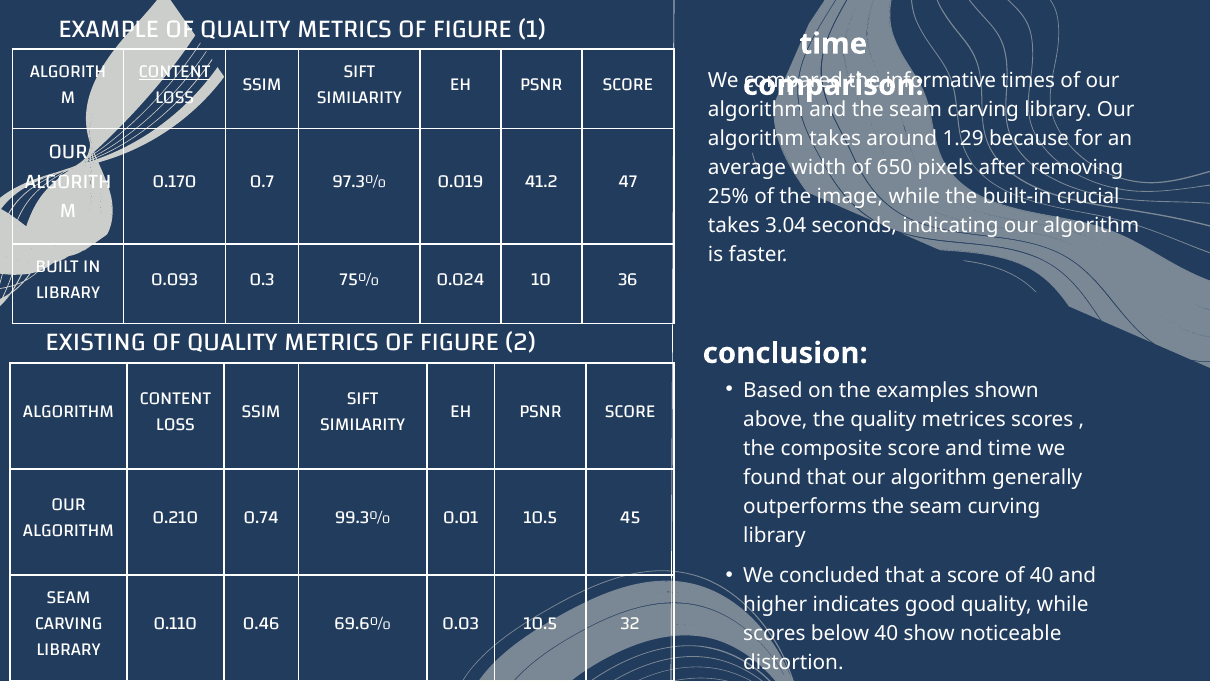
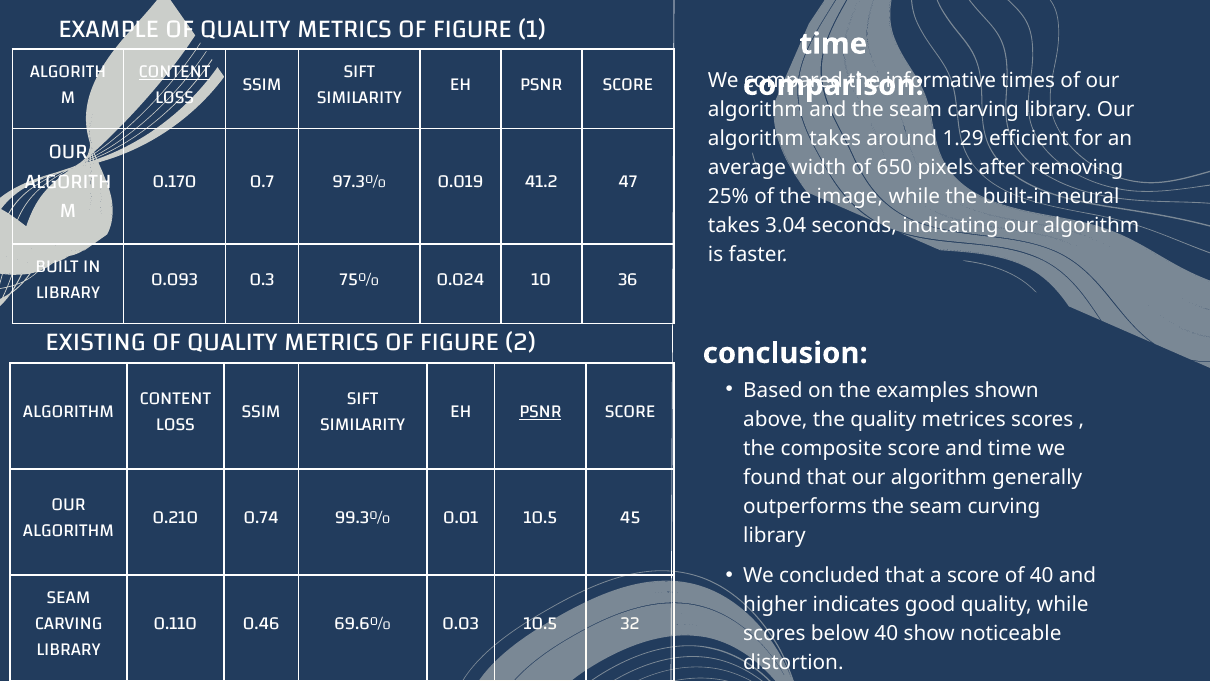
because: because -> efficient (1029, 139)
crucial: crucial -> neural (1088, 197)
PSNR underline: none -> present (540, 411)
